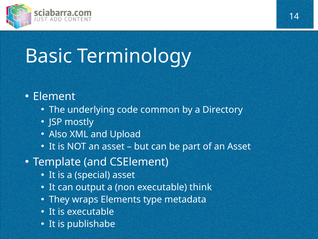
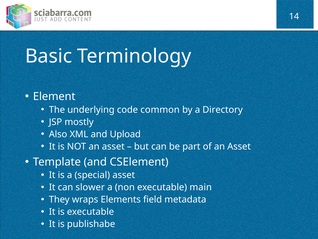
output: output -> slower (90, 187)
think: think -> main (201, 187)
type: type -> field (153, 199)
